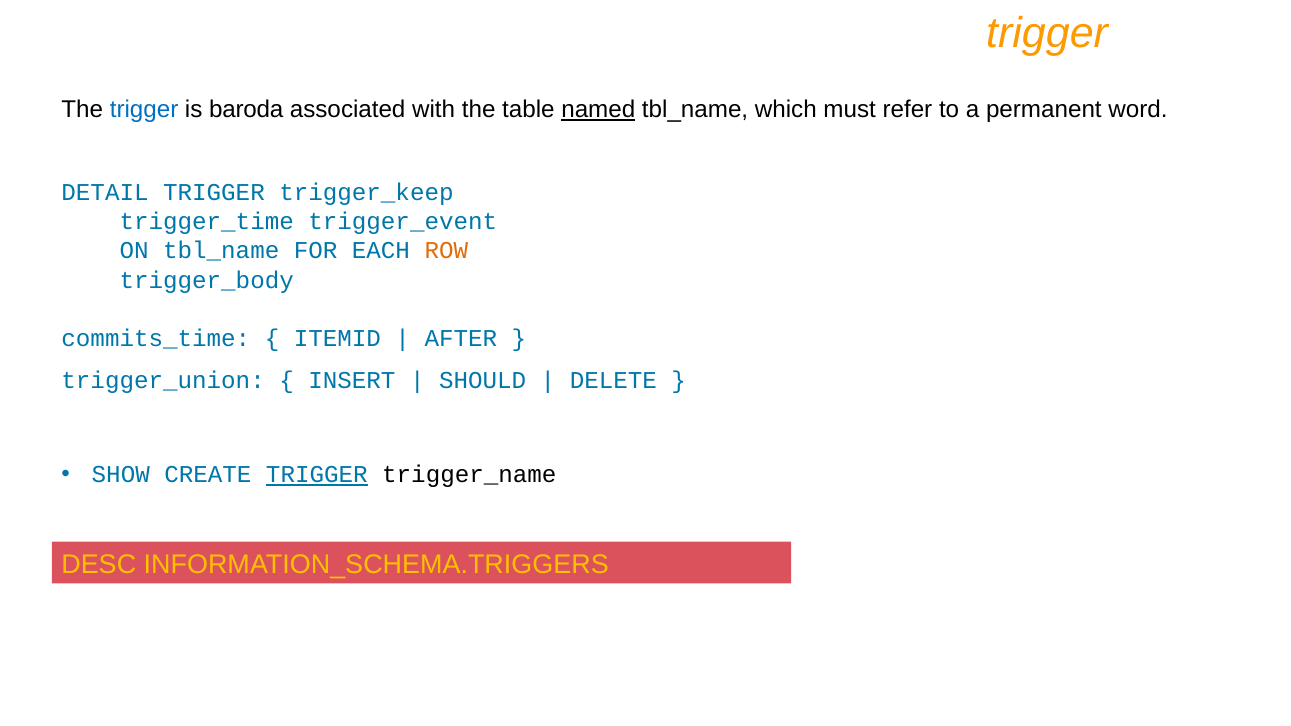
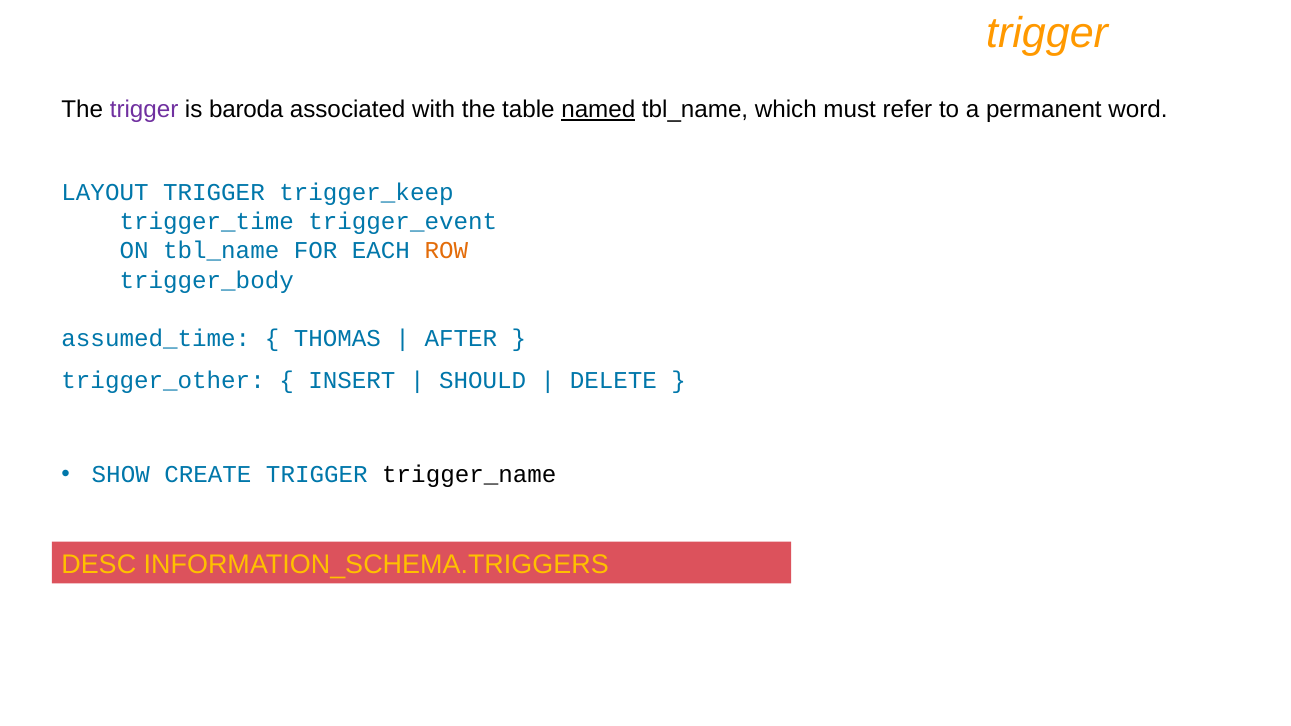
trigger colour: blue -> purple (144, 110)
DETAIL: DETAIL -> LAYOUT (105, 193)
commits_time: commits_time -> assumed_time (156, 338)
ITEMID: ITEMID -> THOMAS (337, 338)
trigger_union: trigger_union -> trigger_other (163, 380)
TRIGGER underline: present -> none (317, 475)
